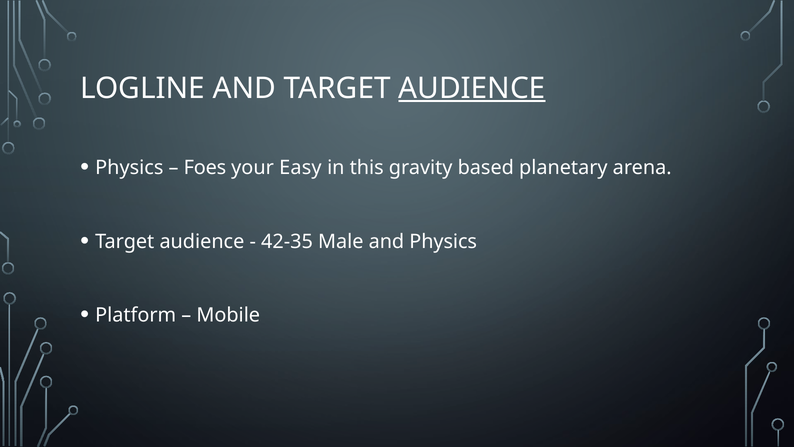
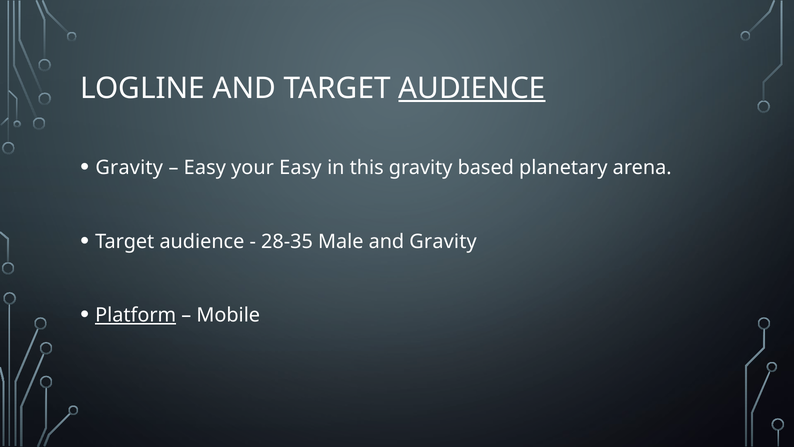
Physics: Physics -> Gravity (129, 168)
Foes: Foes -> Easy (205, 168)
42-35: 42-35 -> 28-35 (287, 241)
and Physics: Physics -> Gravity (443, 241)
Platform underline: none -> present (136, 315)
